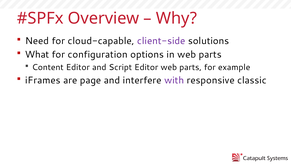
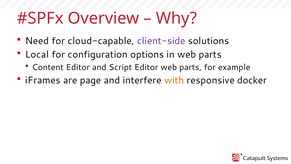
What: What -> Local (37, 54)
with colour: purple -> orange (174, 80)
classic: classic -> docker (252, 80)
